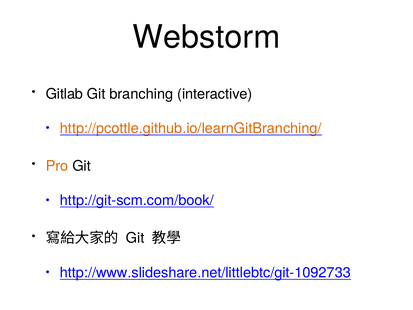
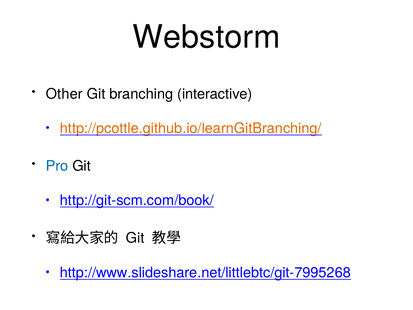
Gitlab: Gitlab -> Other (64, 94)
Pro colour: orange -> blue (57, 166)
http://www.slideshare.net/littlebtc/git-1092733: http://www.slideshare.net/littlebtc/git-1092733 -> http://www.slideshare.net/littlebtc/git-7995268 (205, 272)
